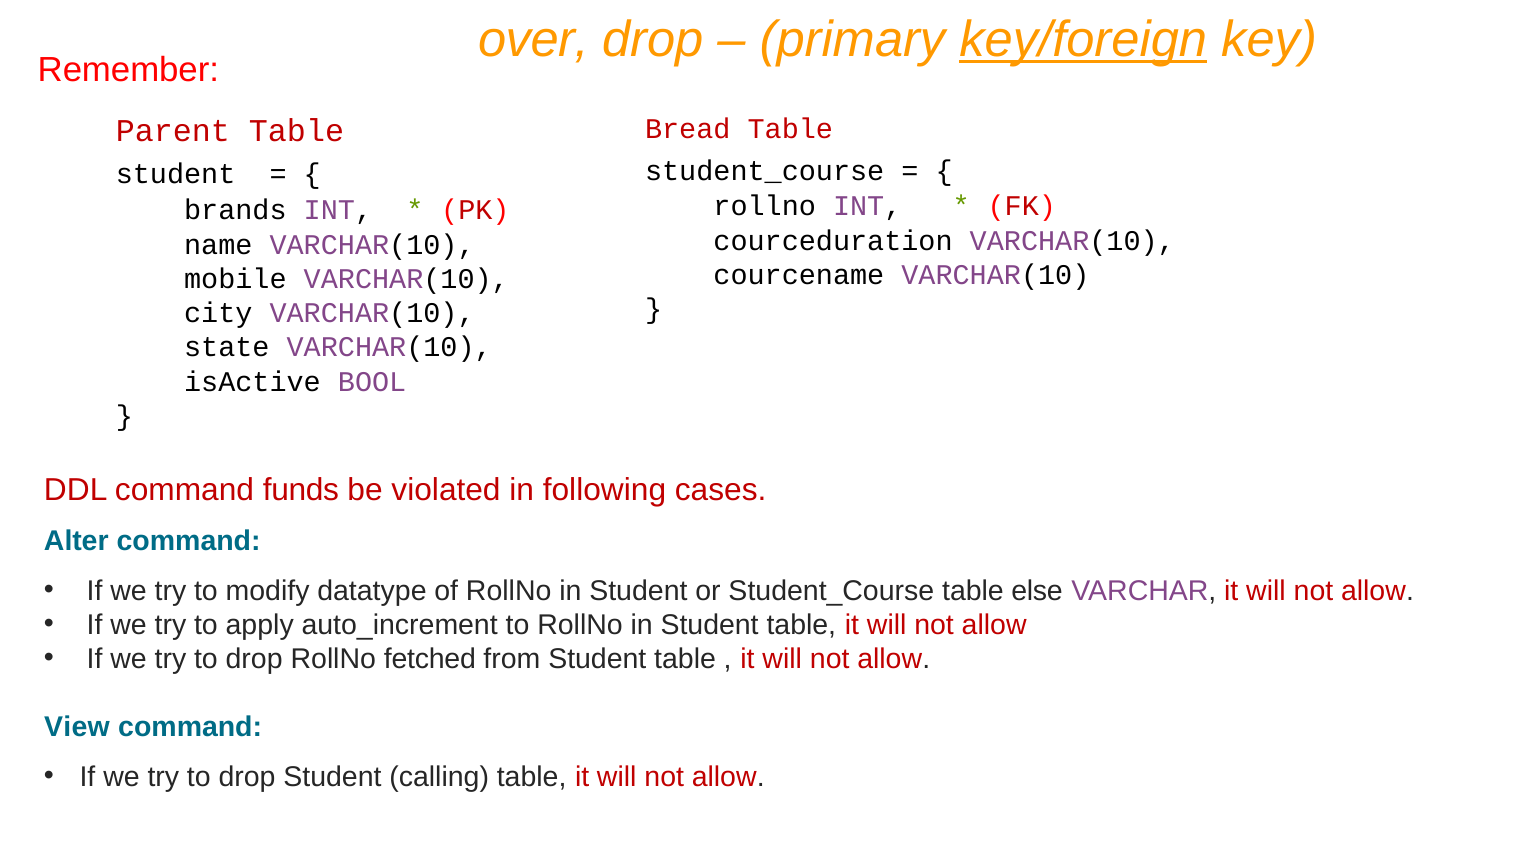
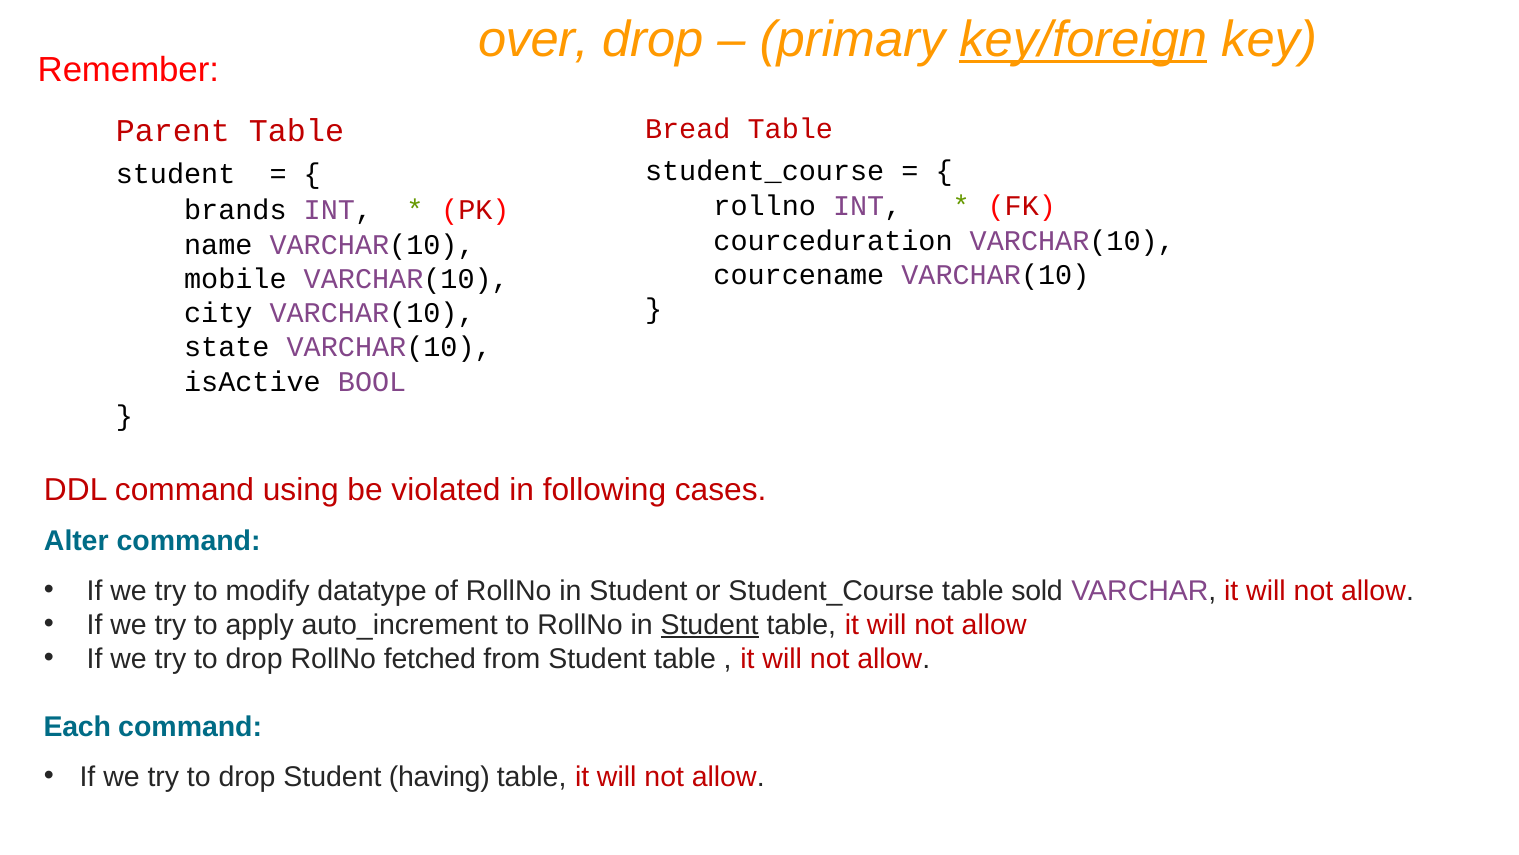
funds: funds -> using (301, 490)
else: else -> sold (1037, 590)
Student underline: none -> present (710, 624)
View: View -> Each (77, 727)
calling: calling -> having (439, 776)
